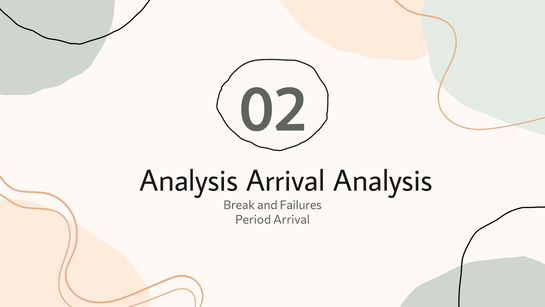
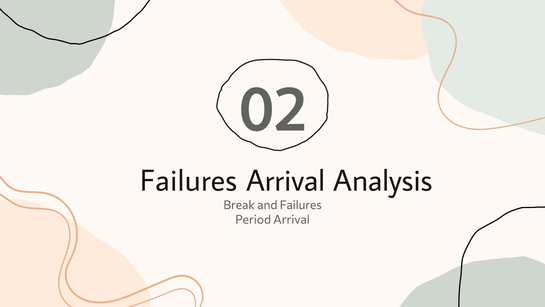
Analysis: Analysis -> Failures (189, 180)
